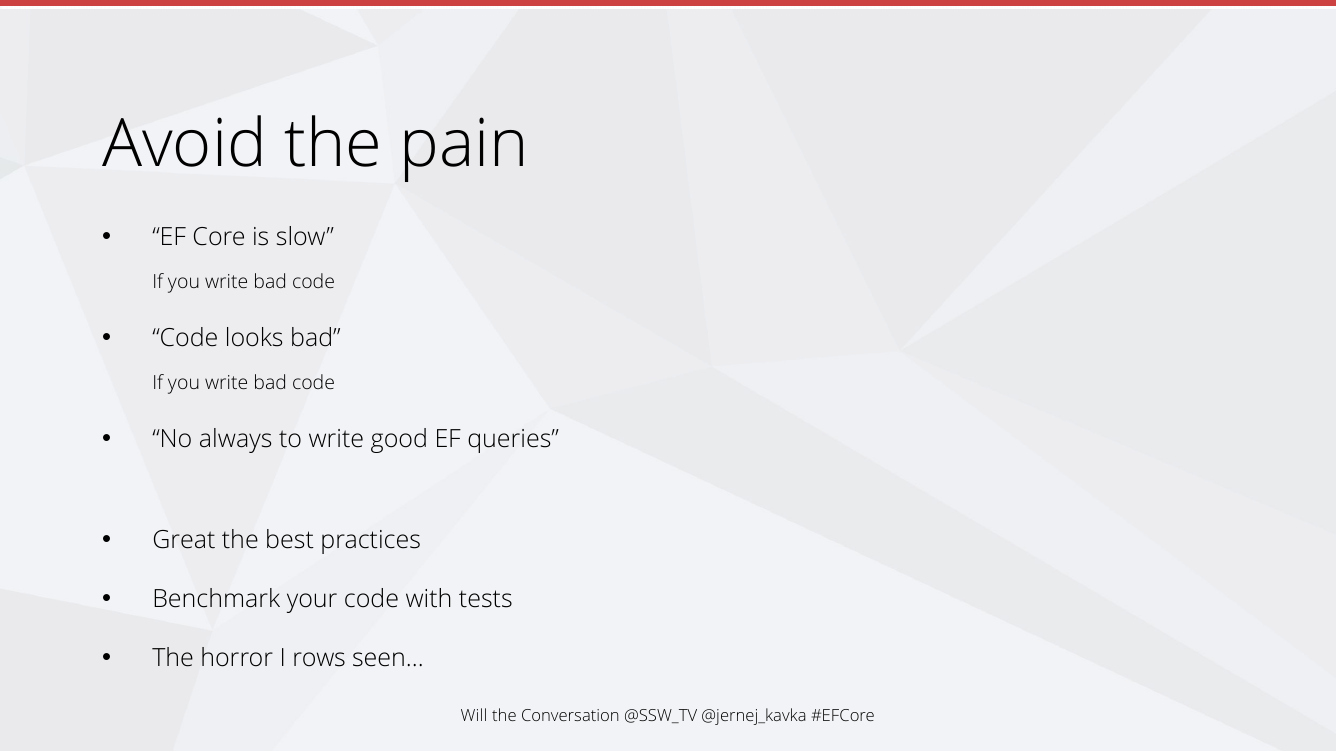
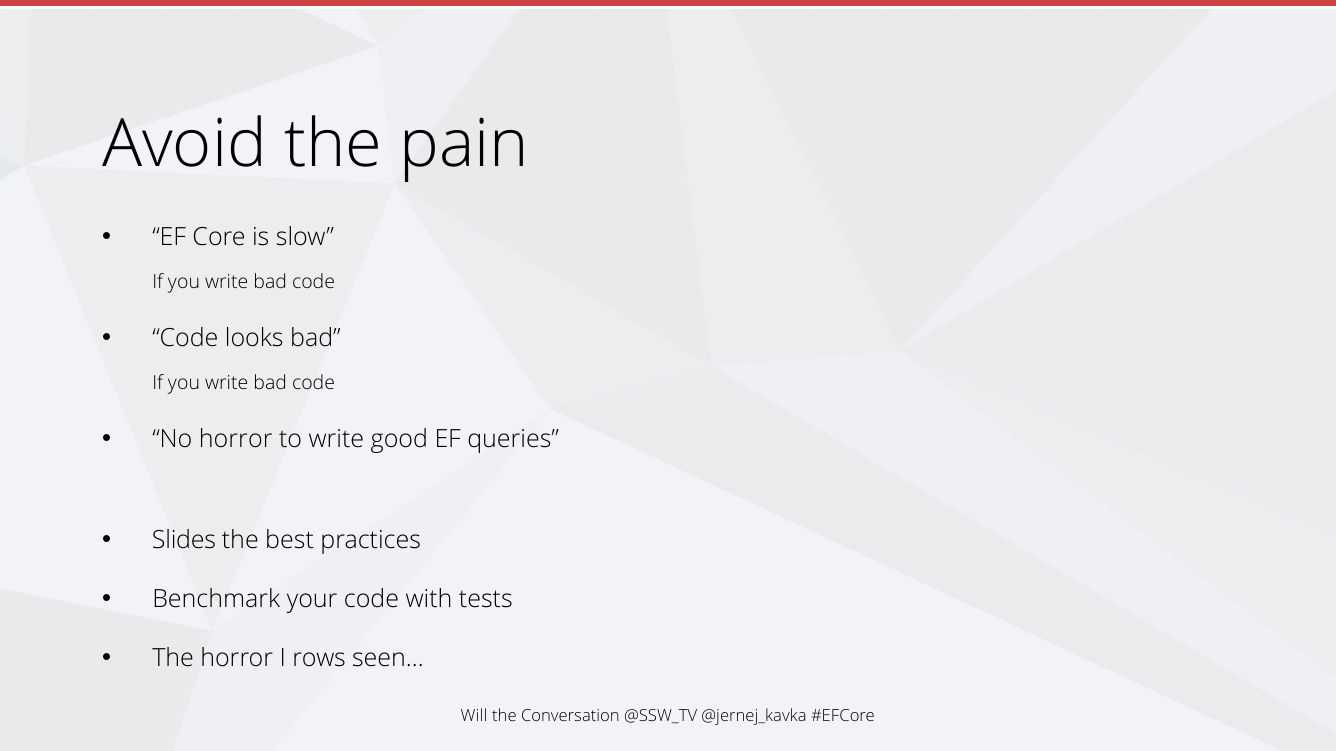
No always: always -> horror (236, 439)
Great: Great -> Slides (184, 540)
